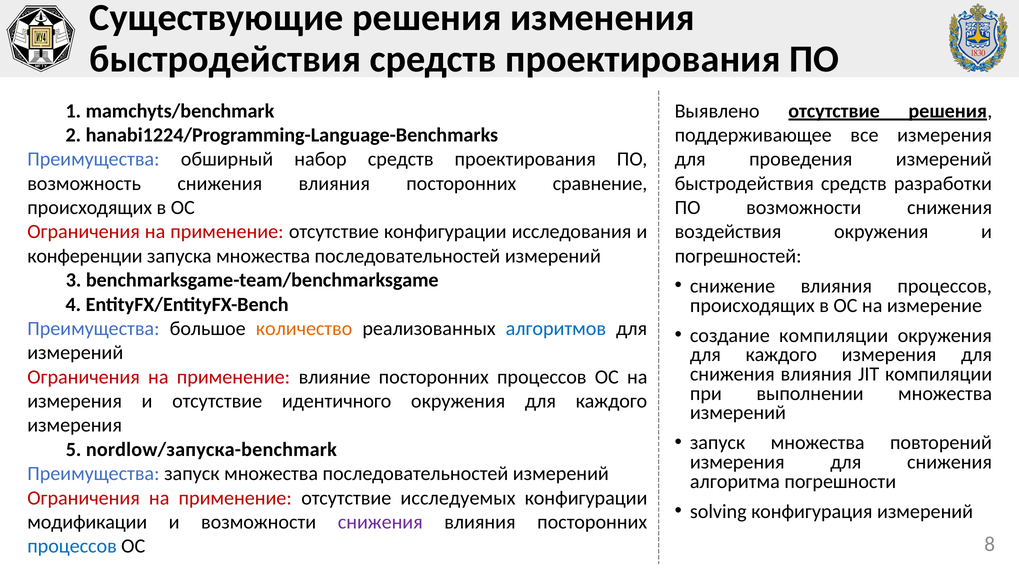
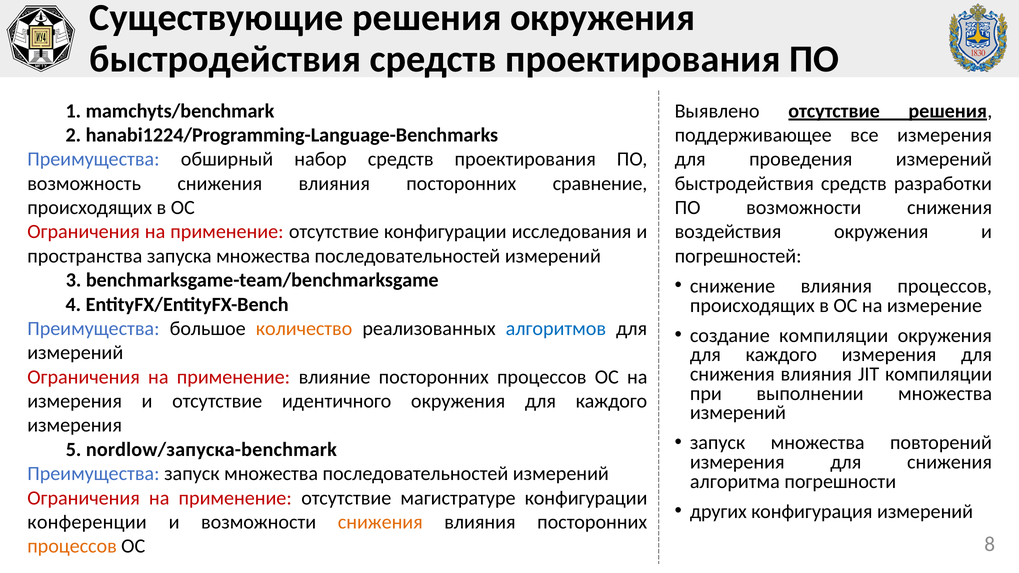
решения изменения: изменения -> окружения (603, 18)
конференции: конференции -> пространства (85, 256)
исследуемых: исследуемых -> магистратуре (458, 498)
solving: solving -> других (718, 512)
модификации: модификации -> конференции (87, 522)
снижения colour: purple -> orange (380, 522)
процессов colour: blue -> orange (72, 546)
